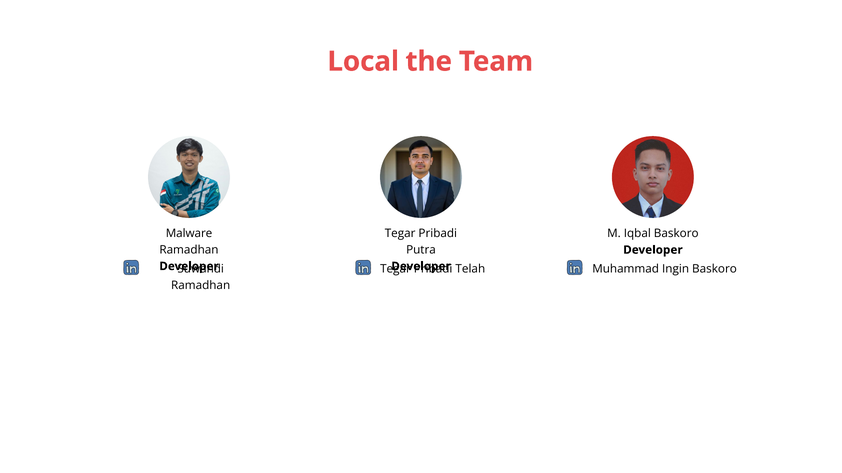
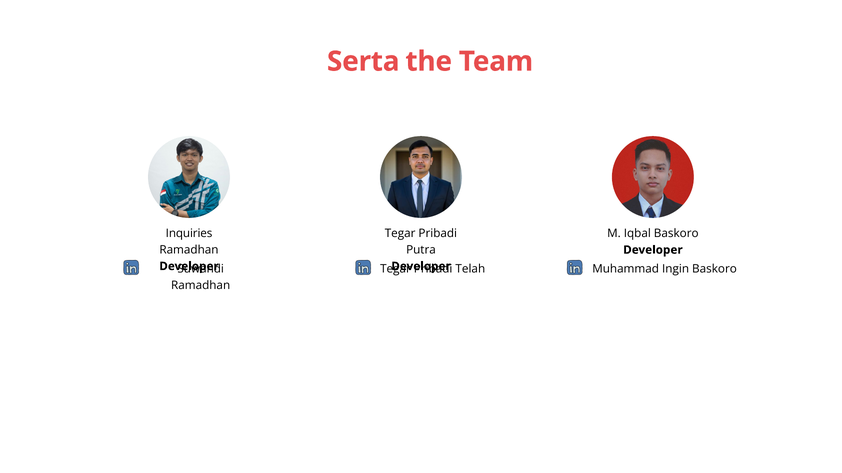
Local: Local -> Serta (363, 62)
Malware: Malware -> Inquiries (189, 234)
